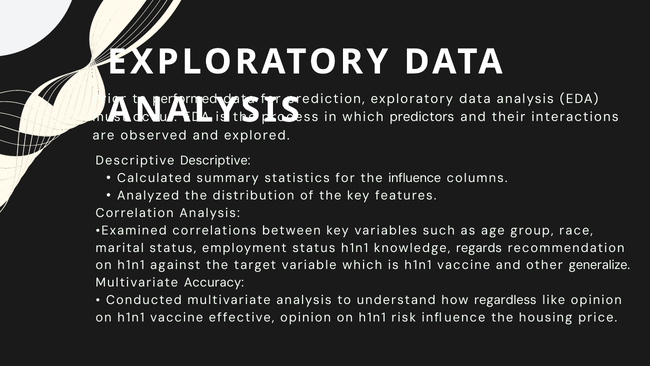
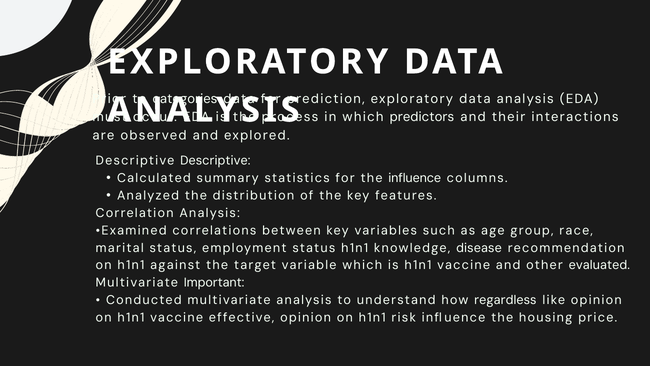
performed: performed -> categories (185, 99)
regards: regards -> disease (479, 248)
generalize: generalize -> evaluated (599, 265)
Accuracy: Accuracy -> Important (214, 282)
